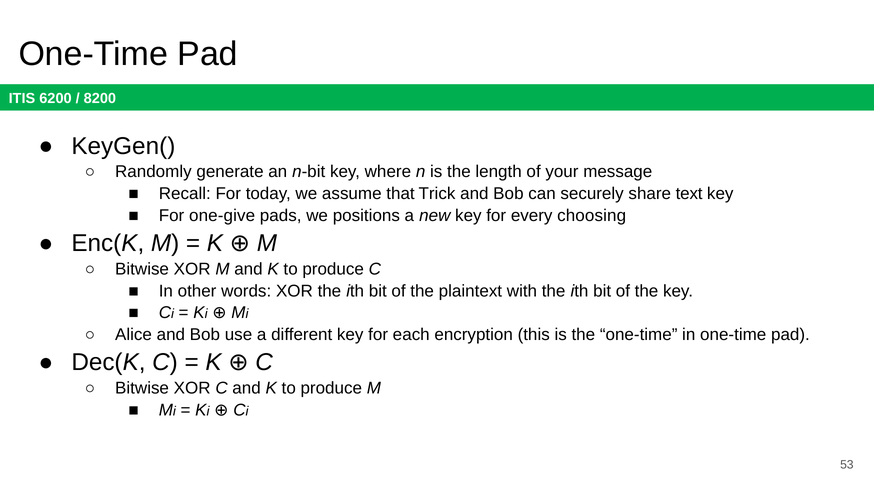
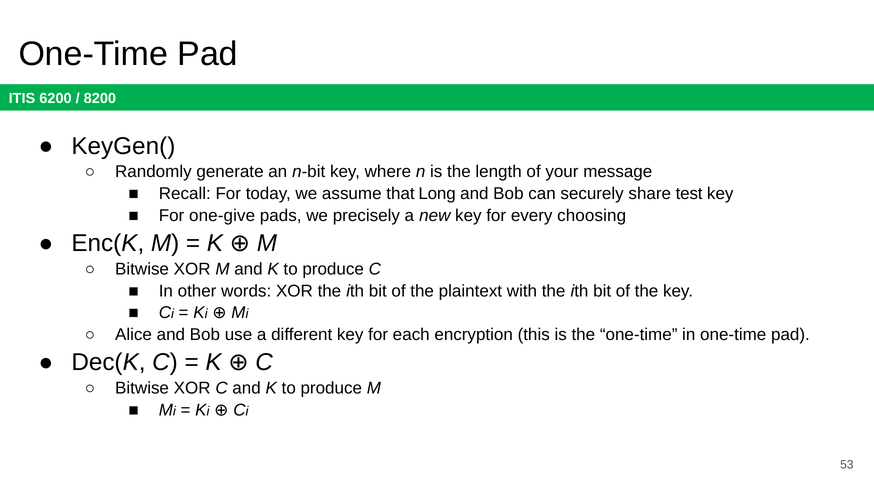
Trick: Trick -> Long (437, 194)
text: text -> test (689, 194)
positions: positions -> precisely (366, 216)
